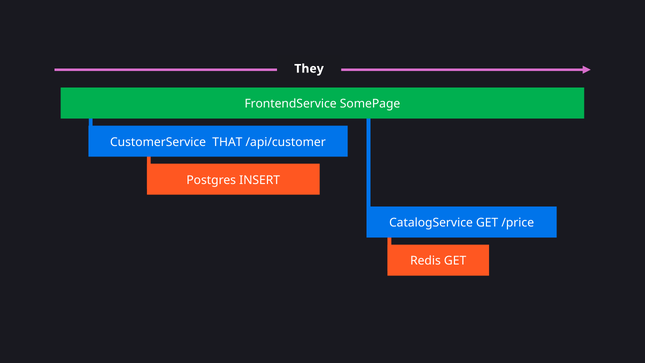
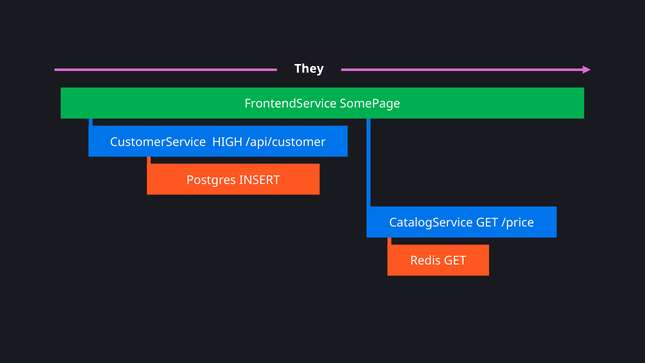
THAT: THAT -> HIGH (227, 142)
